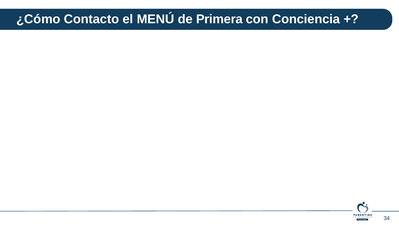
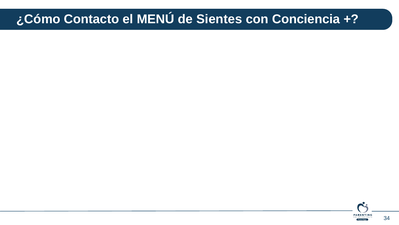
Primera: Primera -> Sientes (219, 19)
